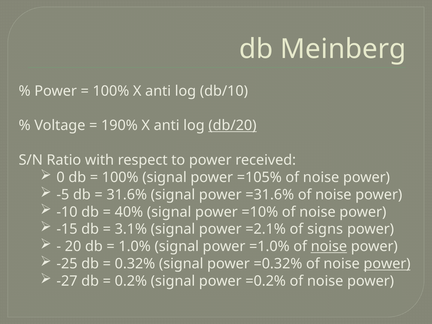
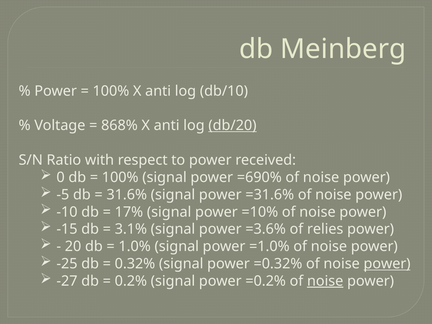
190%: 190% -> 868% (119, 126)
=105%: =105% -> =690% (259, 177)
40%: 40% -> 17% (129, 212)
=2.1%: =2.1% -> =3.6% (266, 229)
signs: signs -> relies (325, 229)
noise underline: present -> none (329, 246)
noise underline: none -> present (325, 281)
